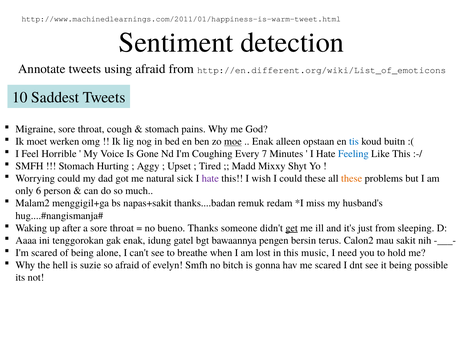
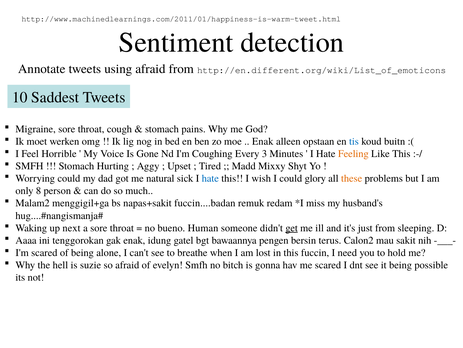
moe underline: present -> none (233, 141)
7: 7 -> 3 (264, 153)
Feeling colour: blue -> orange (353, 153)
hate colour: purple -> blue (210, 178)
could these: these -> glory (315, 178)
6: 6 -> 8 (39, 190)
thanks....badan: thanks....badan -> fuccin....badan (205, 203)
after: after -> next (71, 228)
Thanks: Thanks -> Human (203, 228)
music: music -> fuccin (315, 252)
